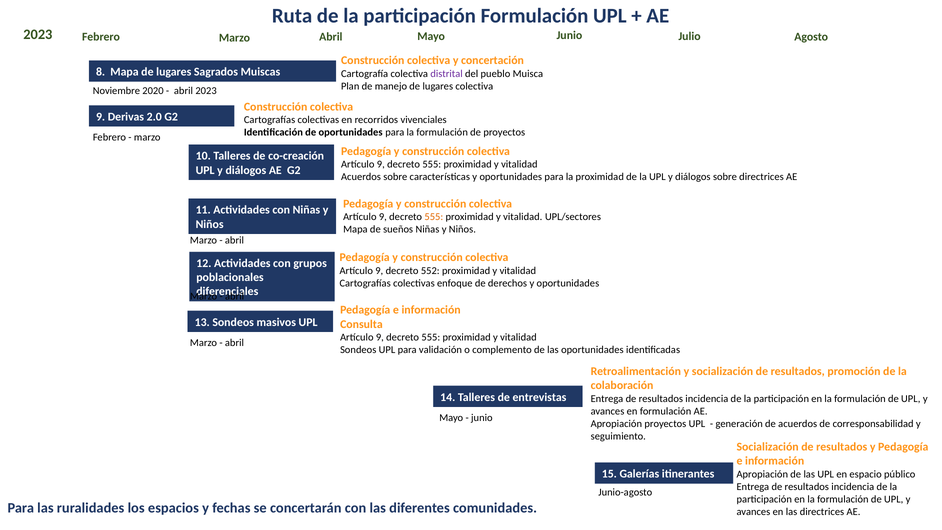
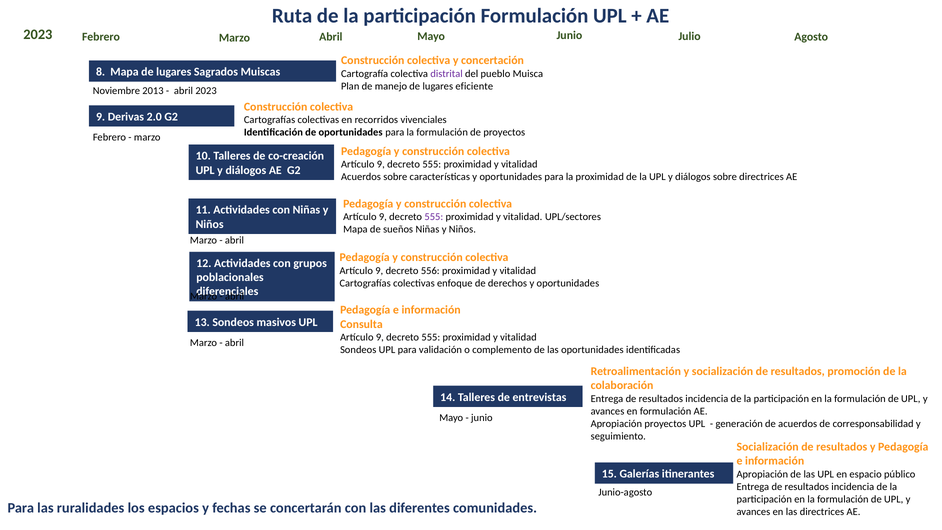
lugares colectiva: colectiva -> eficiente (474, 86)
2020: 2020 -> 2013 (153, 91)
555 colour: orange -> purple (434, 217)
552: 552 -> 556 (430, 271)
